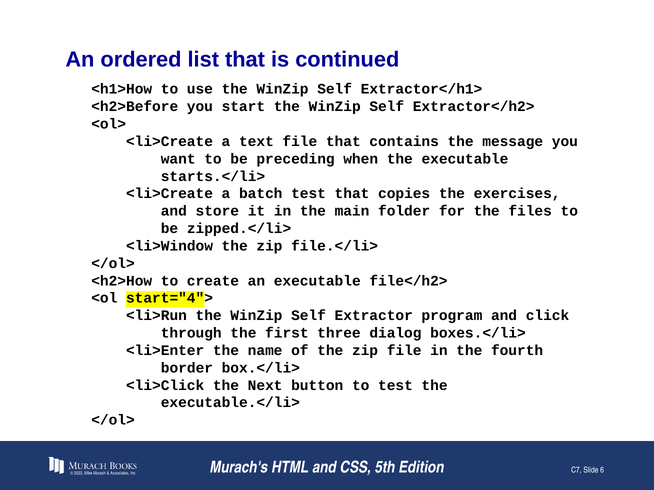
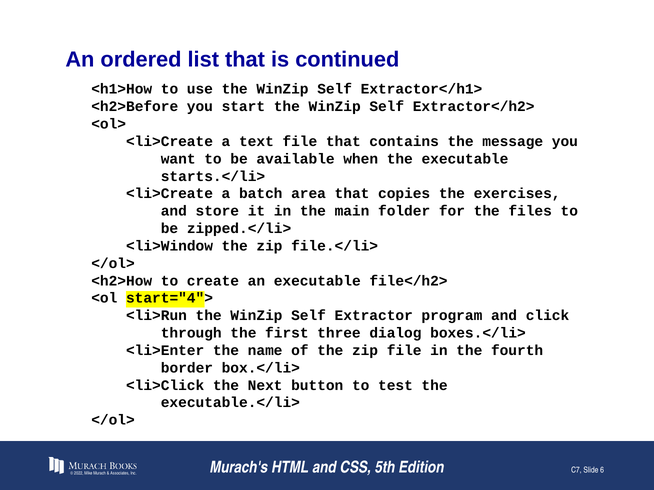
preceding: preceding -> available (296, 159)
batch test: test -> area (309, 194)
